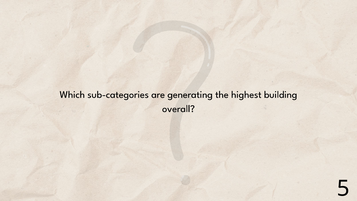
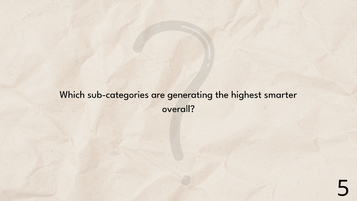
building: building -> smarter (281, 94)
